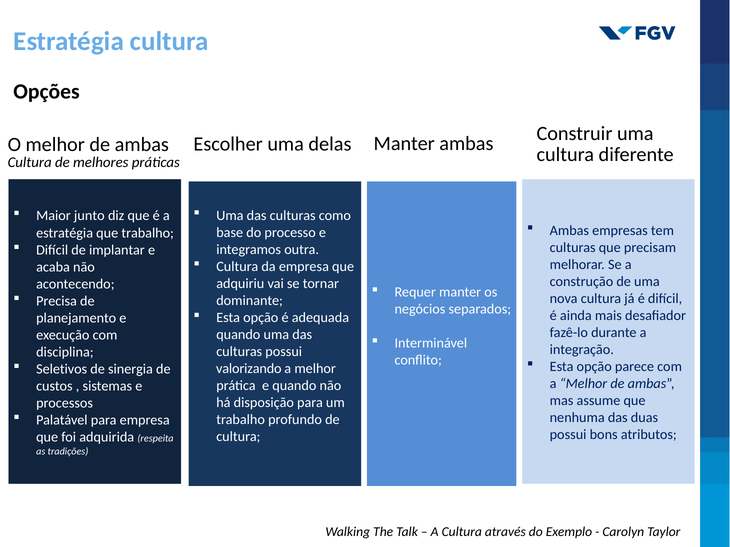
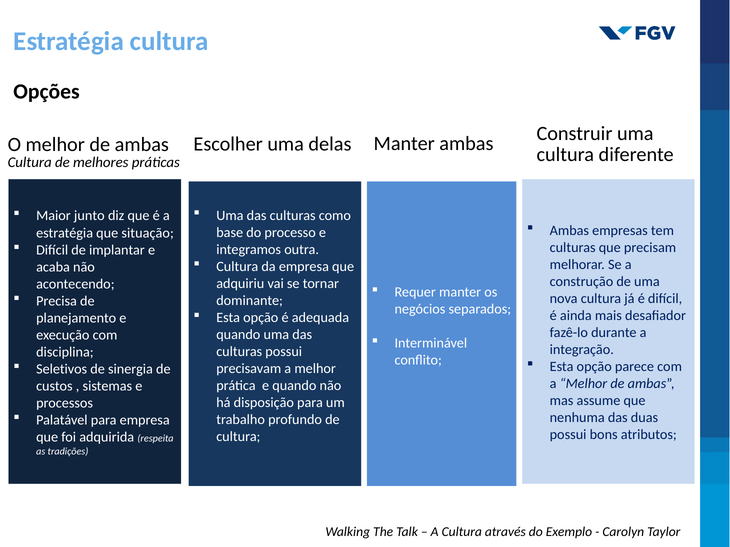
que trabalho: trabalho -> situação (148, 233)
valorizando: valorizando -> precisavam (249, 369)
